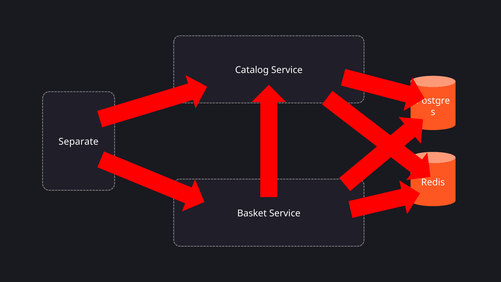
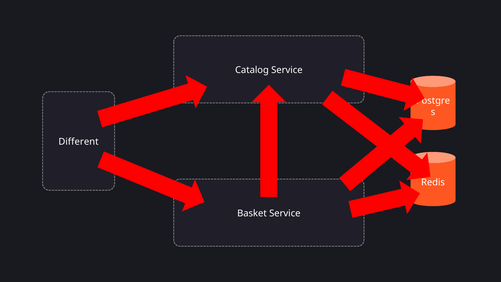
Separate: Separate -> Different (79, 142)
